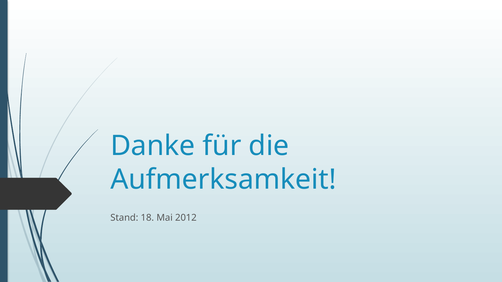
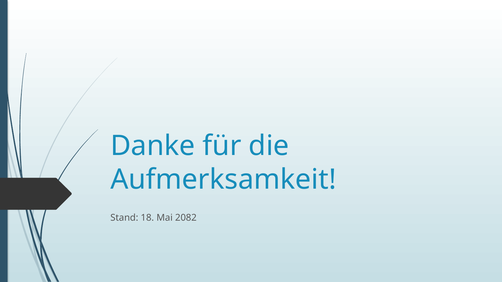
2012: 2012 -> 2082 (186, 218)
